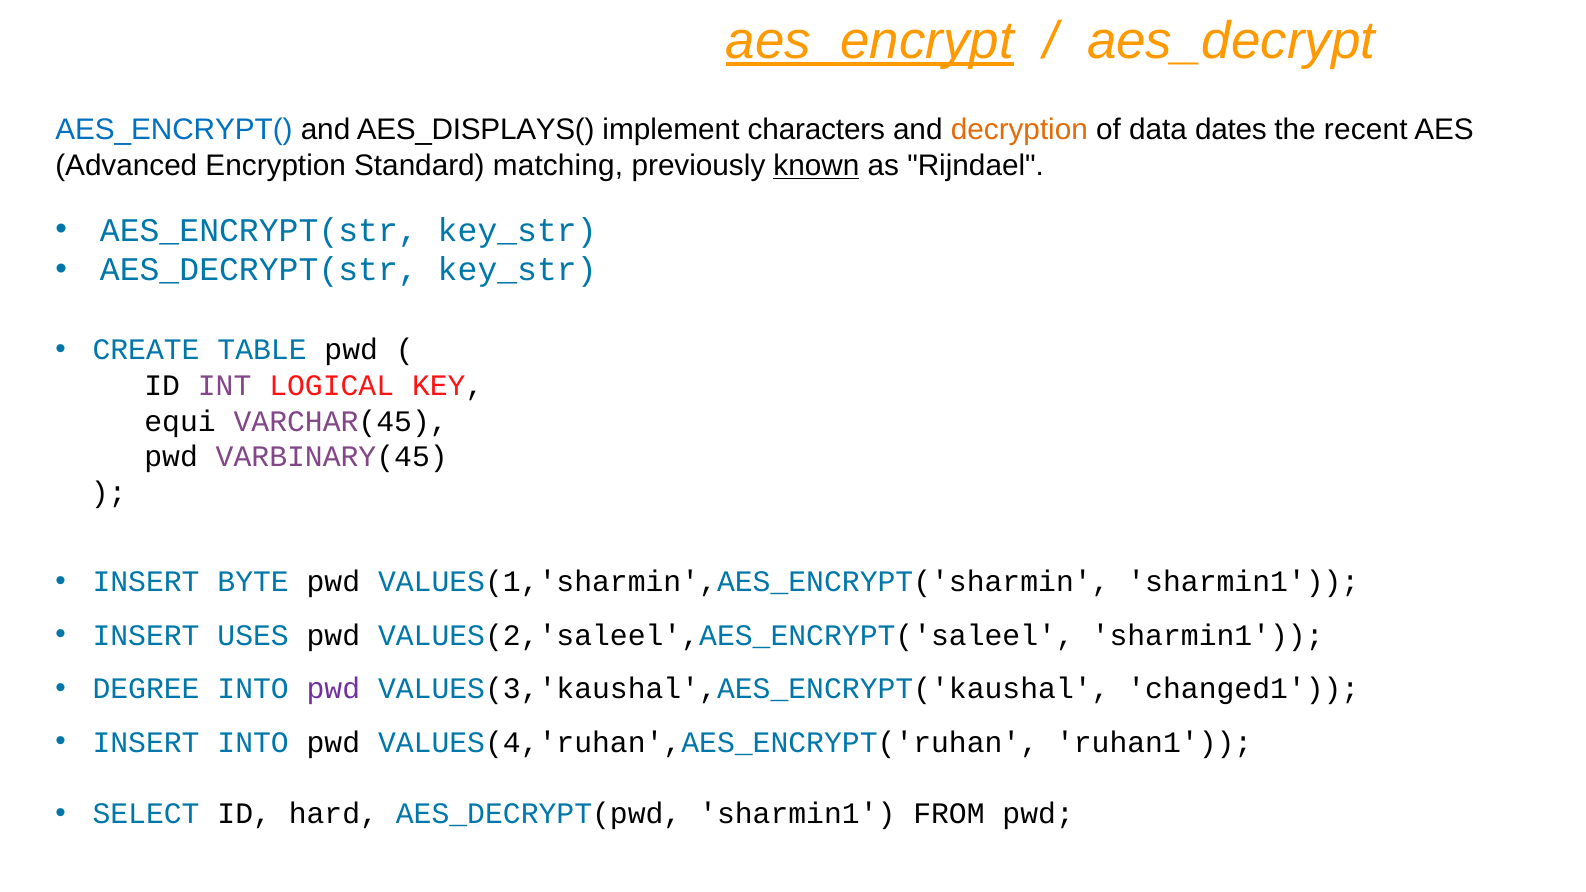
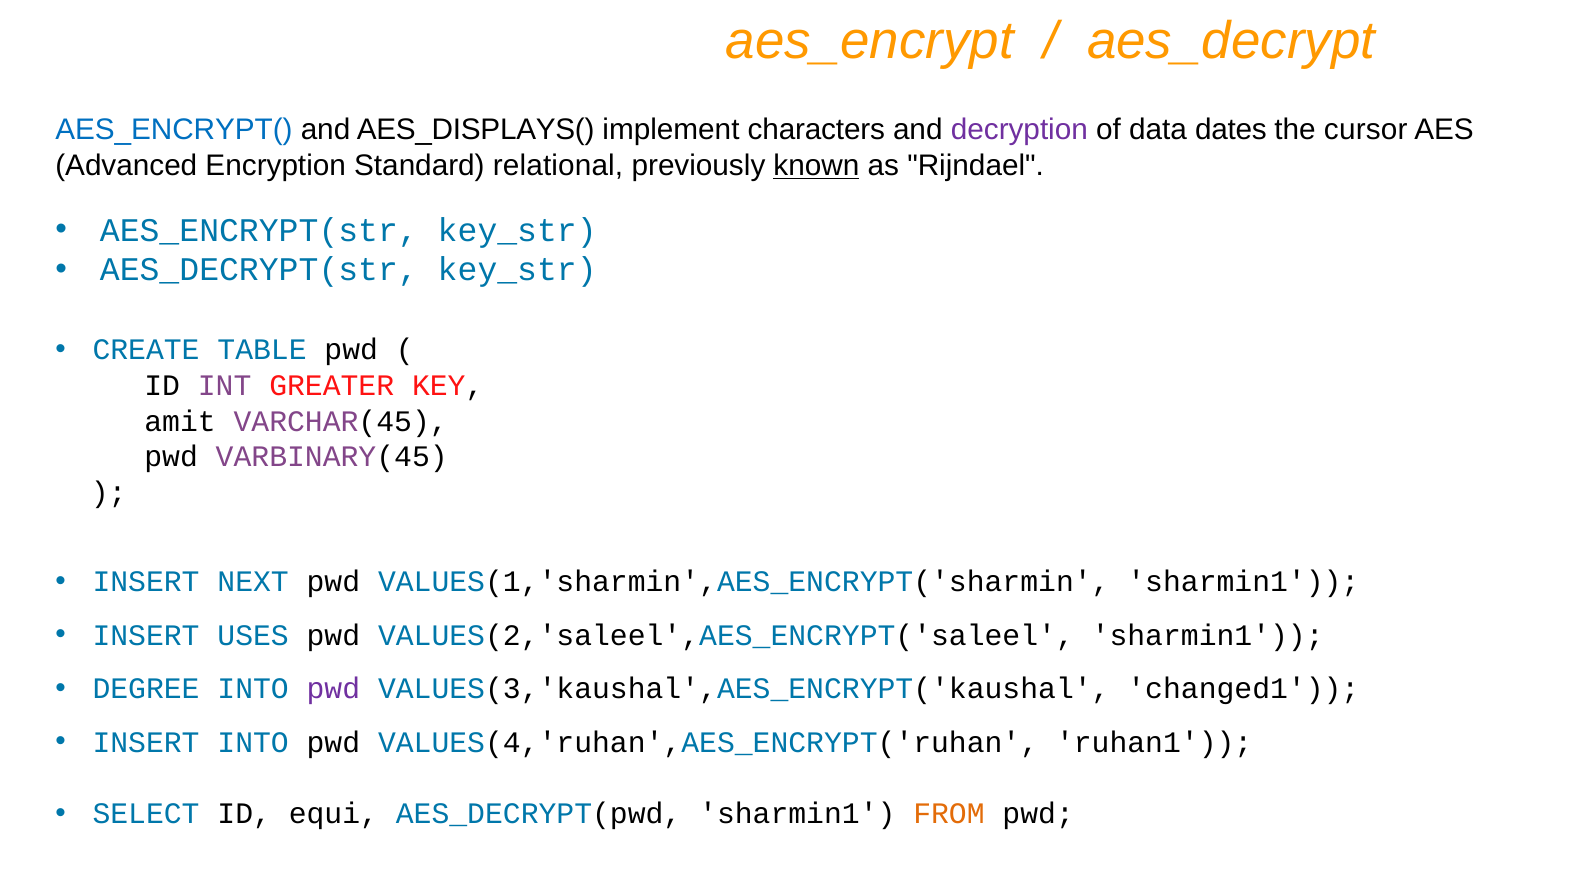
aes_encrypt underline: present -> none (870, 41)
decryption colour: orange -> purple (1019, 130)
recent: recent -> cursor (1366, 130)
matching: matching -> relational (558, 166)
LOGICAL: LOGICAL -> GREATER (332, 386)
equi: equi -> amit (180, 421)
BYTE: BYTE -> NEXT (253, 582)
hard: hard -> equi (333, 814)
FROM colour: black -> orange (949, 814)
